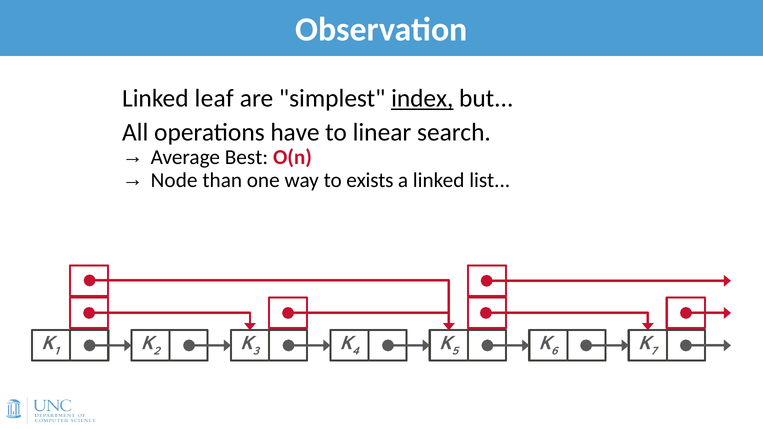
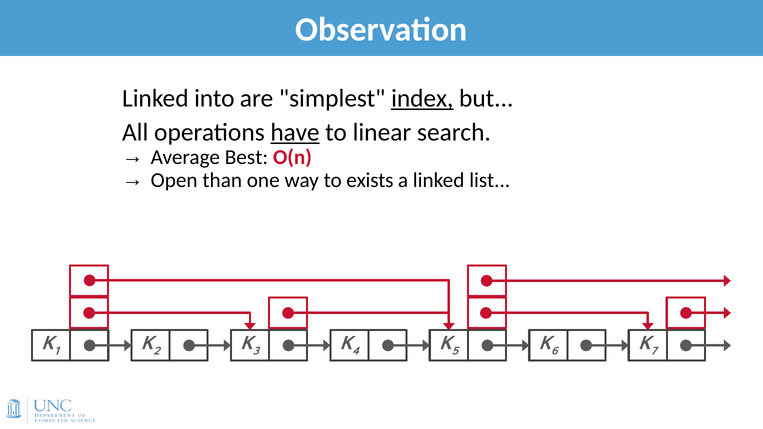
leaf: leaf -> into (214, 98)
have underline: none -> present (295, 132)
Node: Node -> Open (174, 180)
